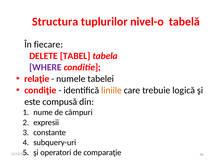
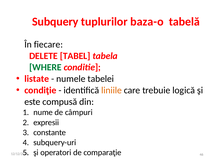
Structura: Structura -> Subquery (55, 22)
nivel-o: nivel-o -> baza-o (147, 22)
WHERE colour: purple -> green (45, 67)
relaţie: relaţie -> listate (37, 79)
